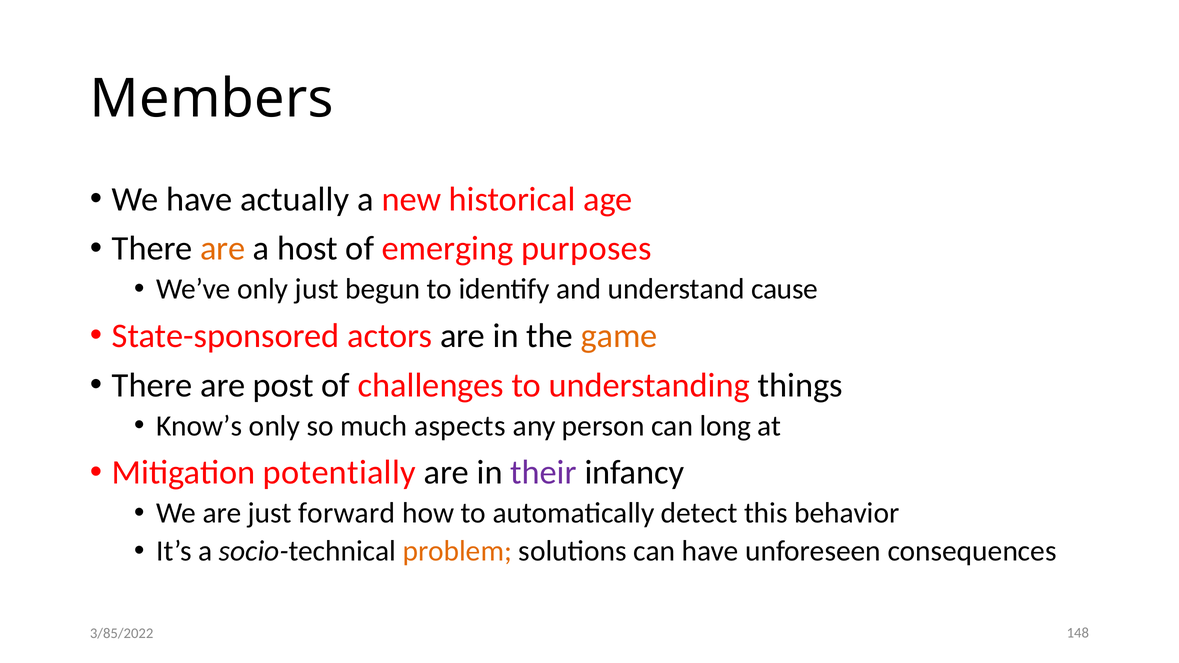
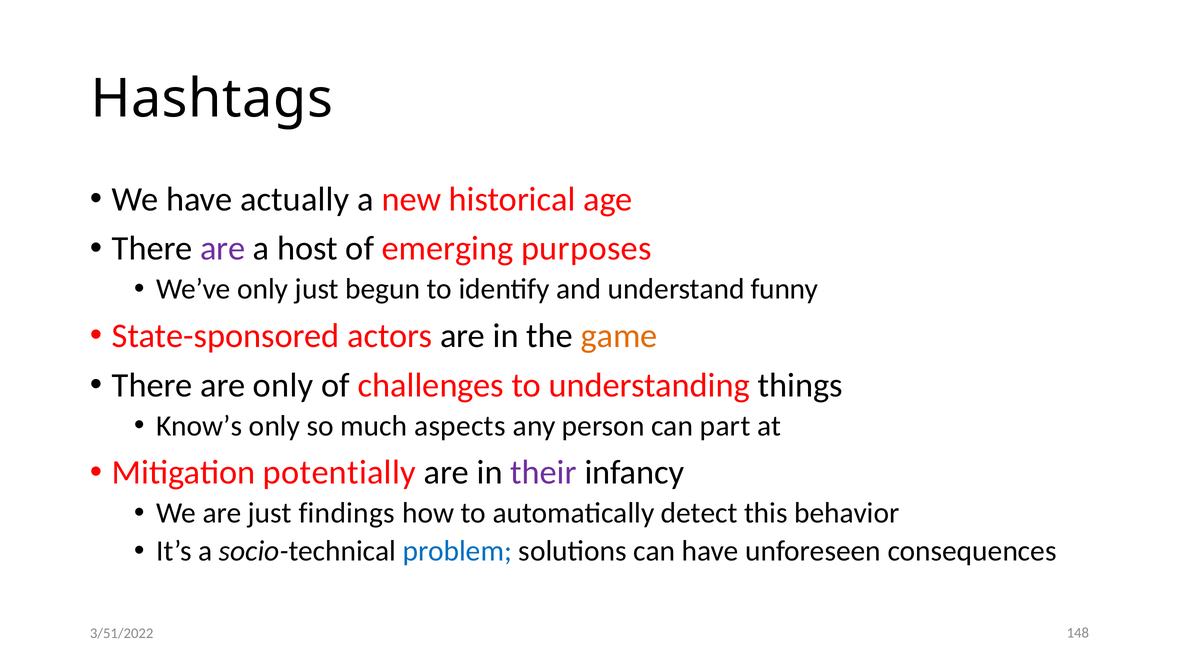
Members: Members -> Hashtags (212, 99)
are colour: orange -> purple (223, 249)
cause: cause -> funny (785, 289)
are post: post -> only (283, 385)
long: long -> part (725, 426)
forward: forward -> findings (347, 513)
problem colour: orange -> blue (457, 551)
3/85/2022: 3/85/2022 -> 3/51/2022 (122, 633)
